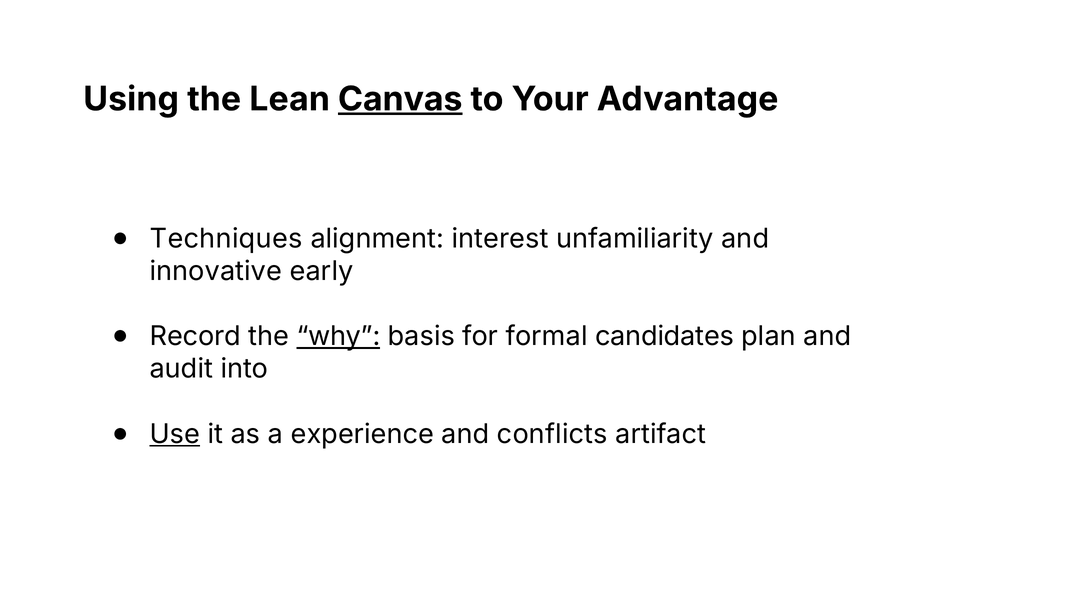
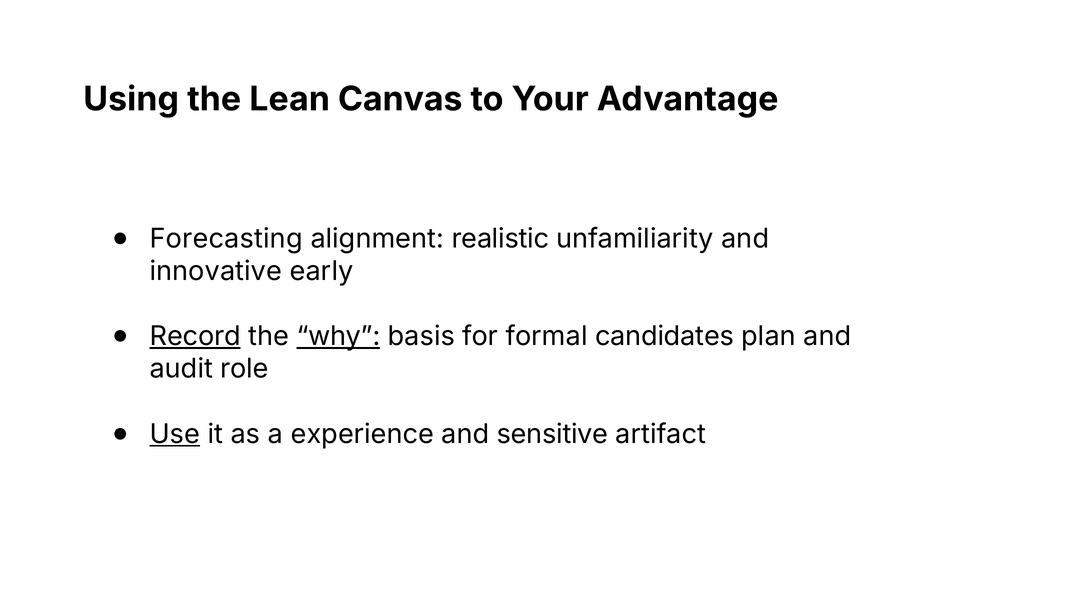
Canvas underline: present -> none (400, 99)
Techniques: Techniques -> Forecasting (226, 239)
interest: interest -> realistic (500, 239)
Record underline: none -> present (195, 336)
into: into -> role (244, 369)
conflicts: conflicts -> sensitive (553, 434)
